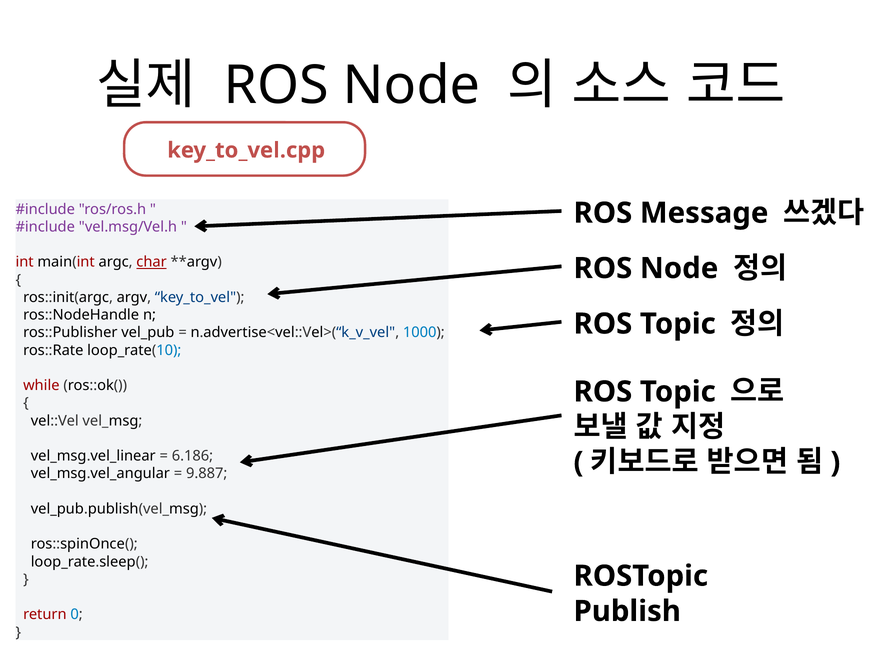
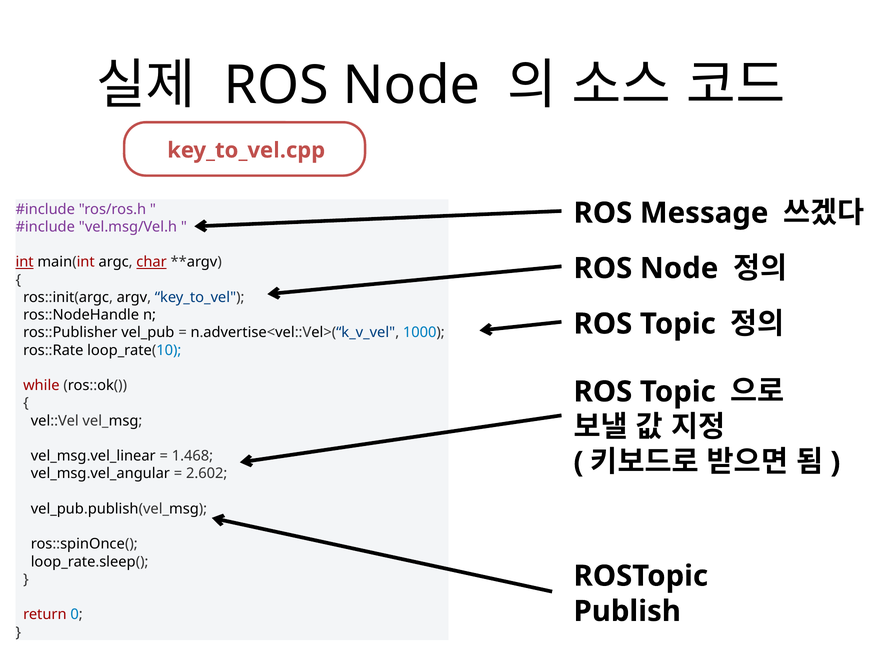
int underline: none -> present (25, 262)
6.186: 6.186 -> 1.468 (192, 456)
9.887: 9.887 -> 2.602 (207, 474)
